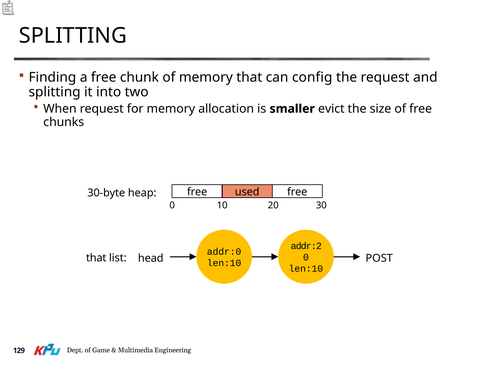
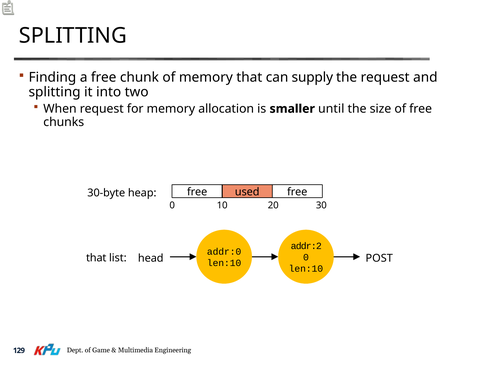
config: config -> supply (312, 77)
evict: evict -> until (331, 109)
